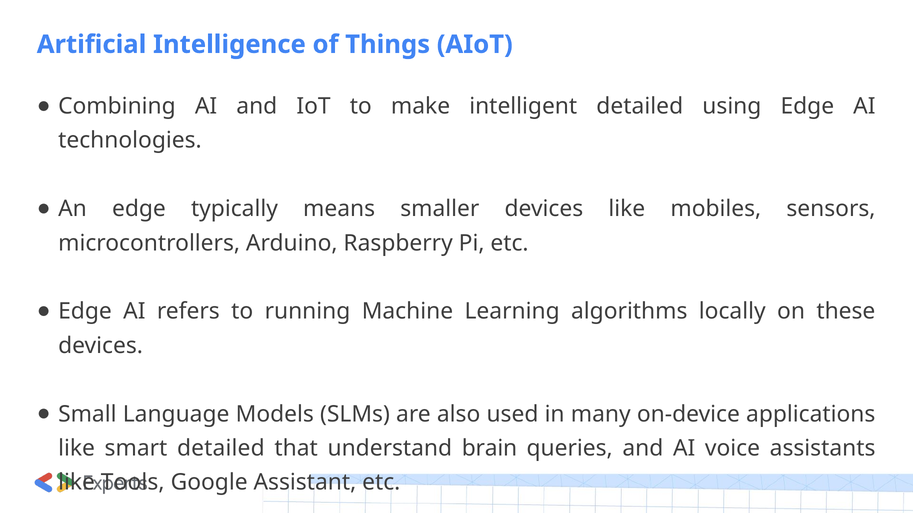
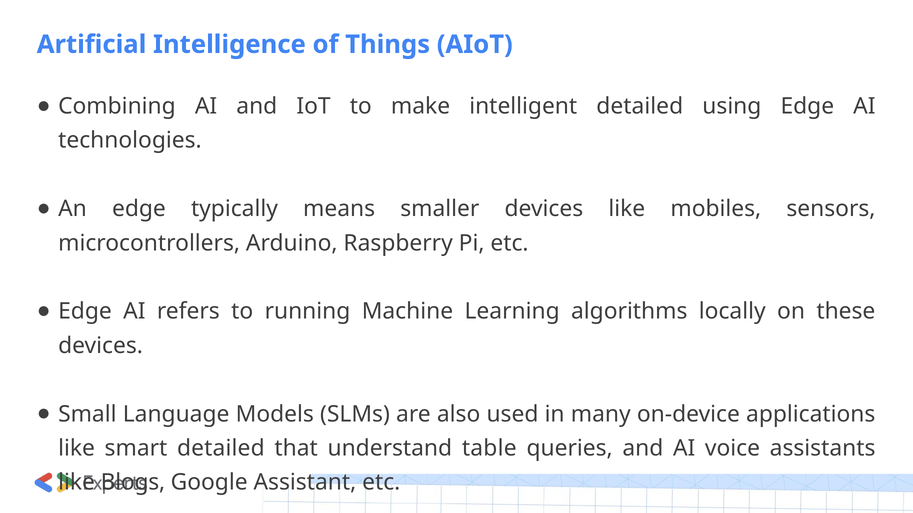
brain: brain -> table (489, 449)
Tools: Tools -> Blogs (133, 483)
